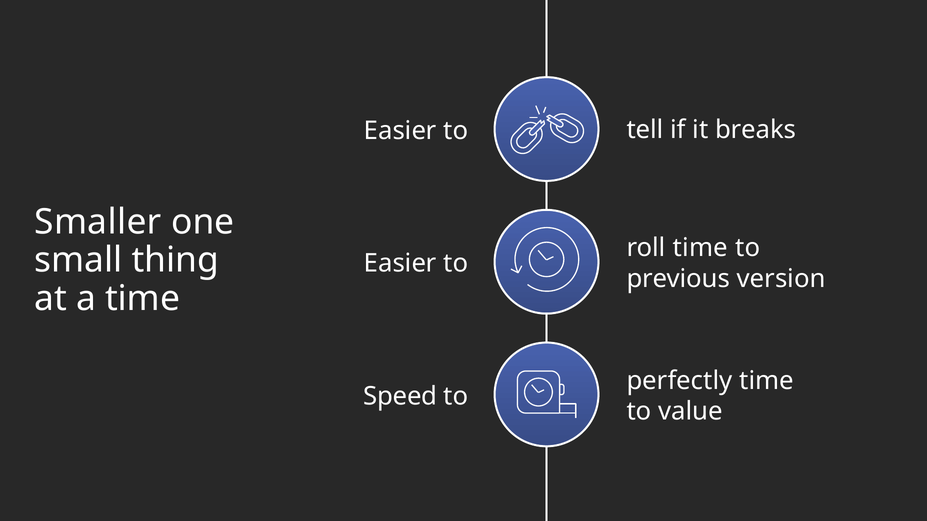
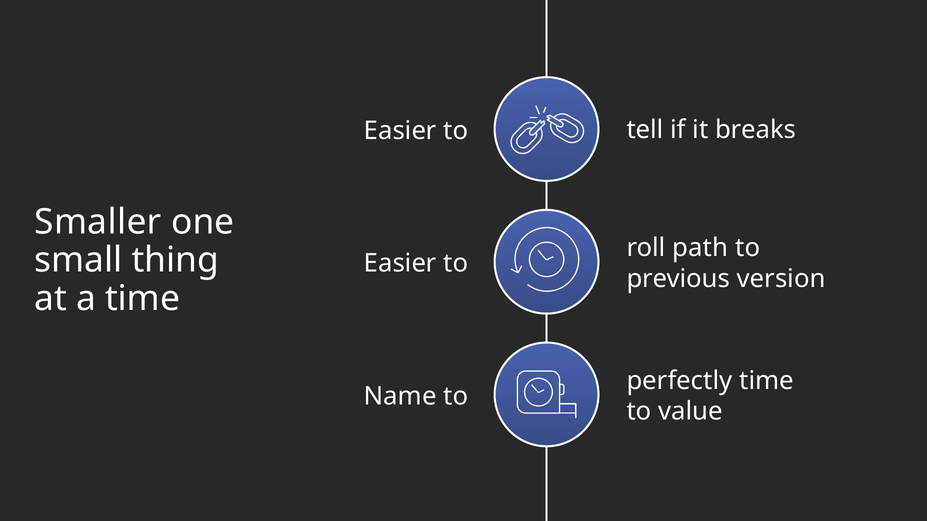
roll time: time -> path (700, 248)
Speed: Speed -> Name (400, 396)
